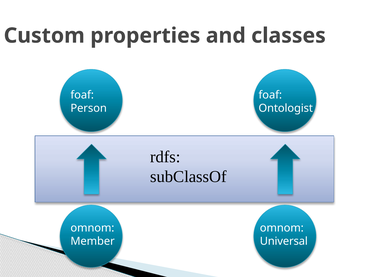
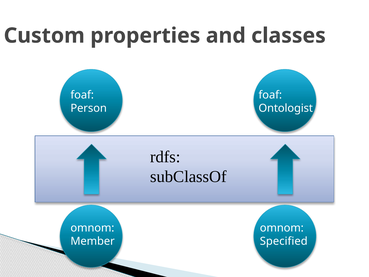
Universal: Universal -> Specified (284, 241)
